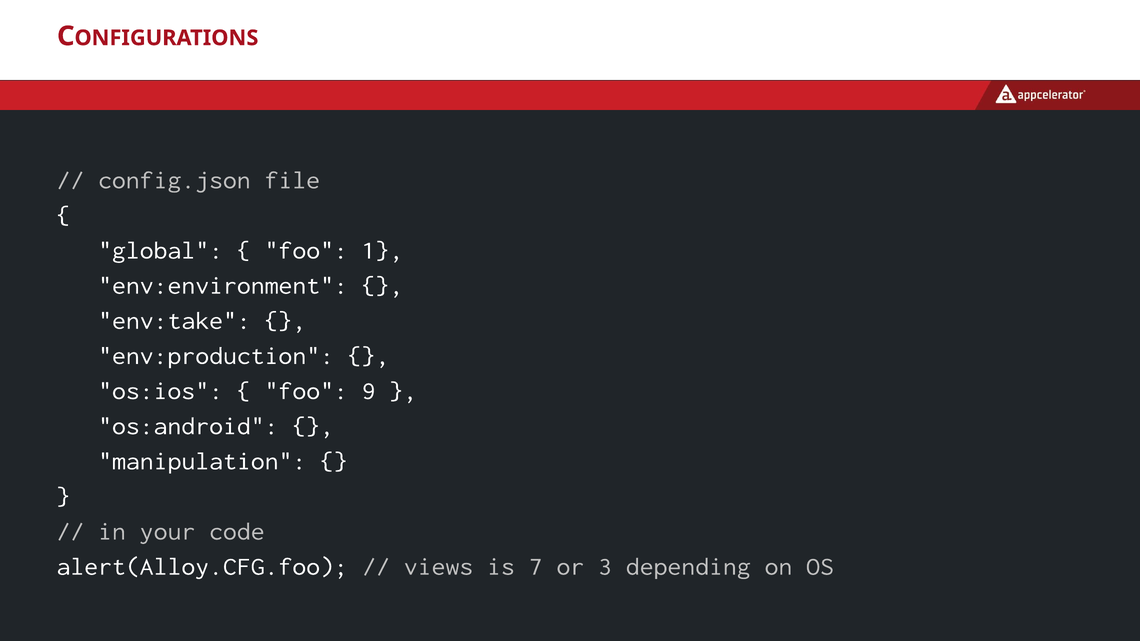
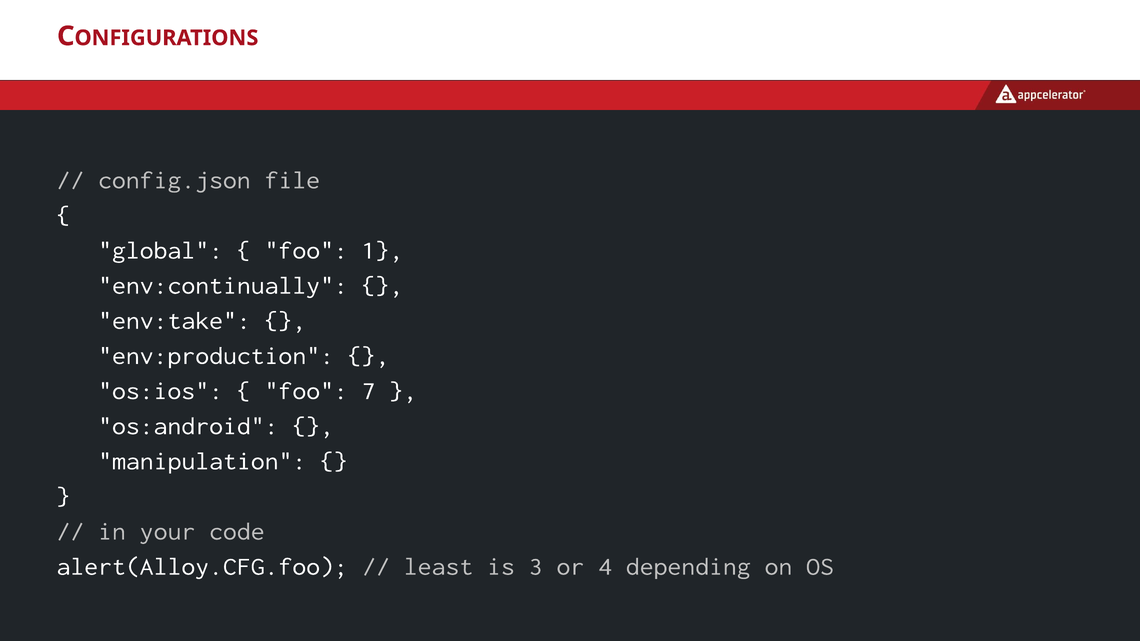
env:environment: env:environment -> env:continually (223, 285)
9: 9 -> 7 (369, 391)
views: views -> least (439, 567)
7: 7 -> 3 (536, 567)
3: 3 -> 4 (605, 567)
